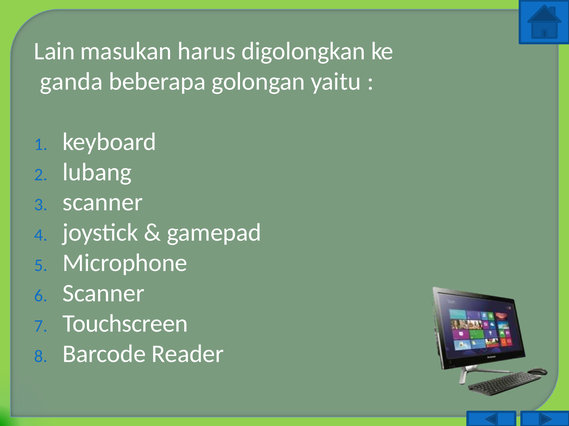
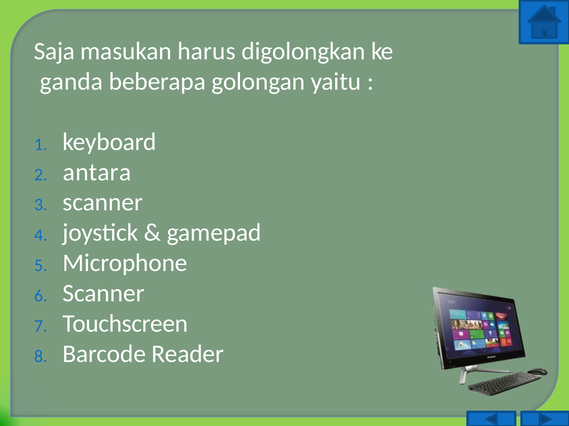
Lain: Lain -> Saja (55, 51)
lubang: lubang -> antara (97, 172)
